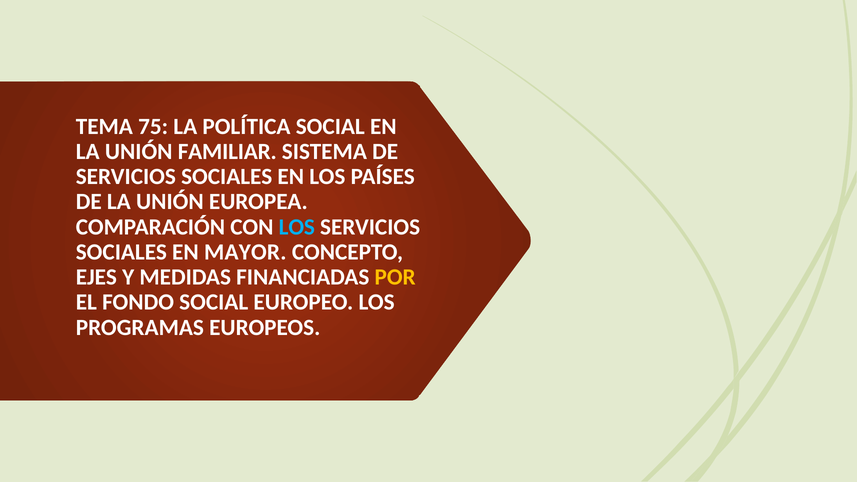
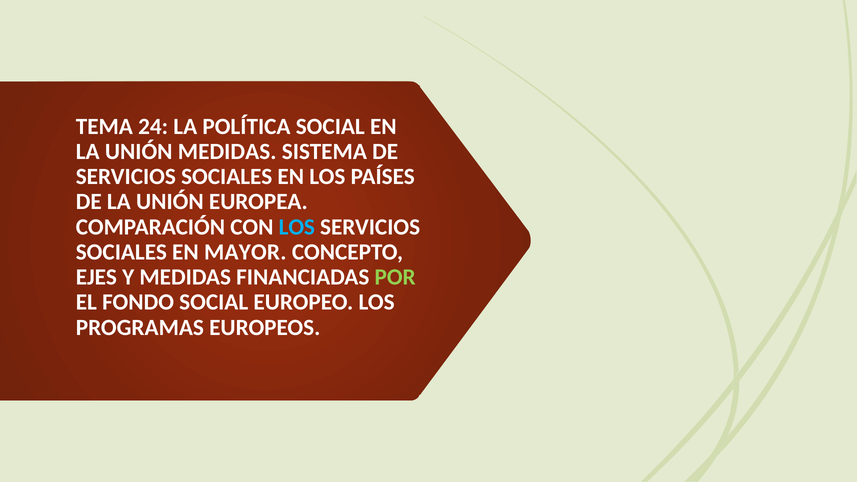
75: 75 -> 24 (153, 126)
UNIÓN FAMILIAR: FAMILIAR -> MEDIDAS (227, 152)
POR colour: yellow -> light green (395, 277)
